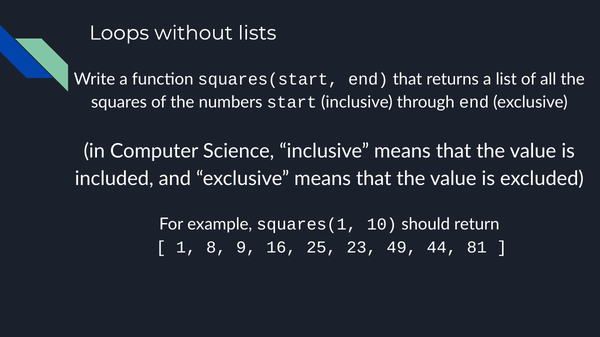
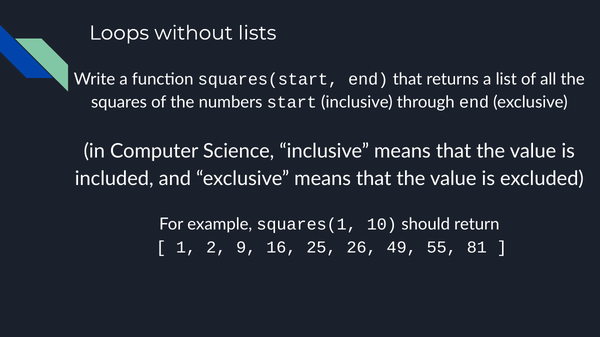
8: 8 -> 2 (216, 247)
23: 23 -> 26 (362, 247)
44: 44 -> 55 (442, 247)
